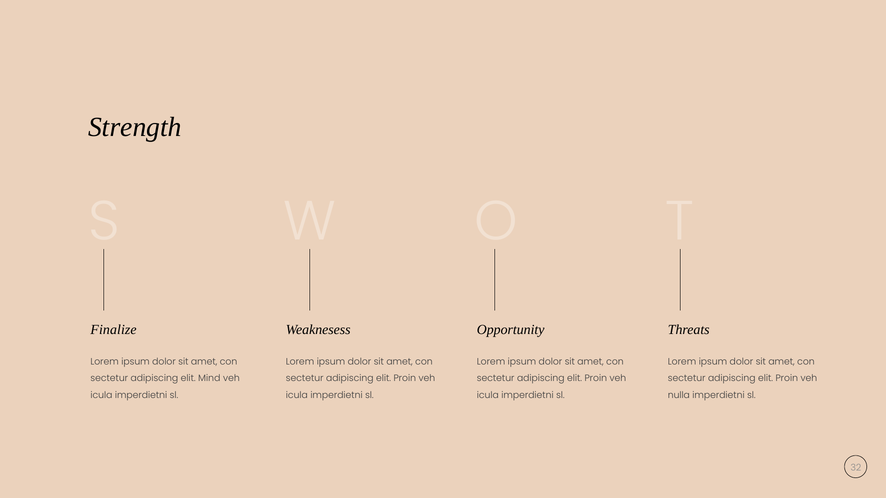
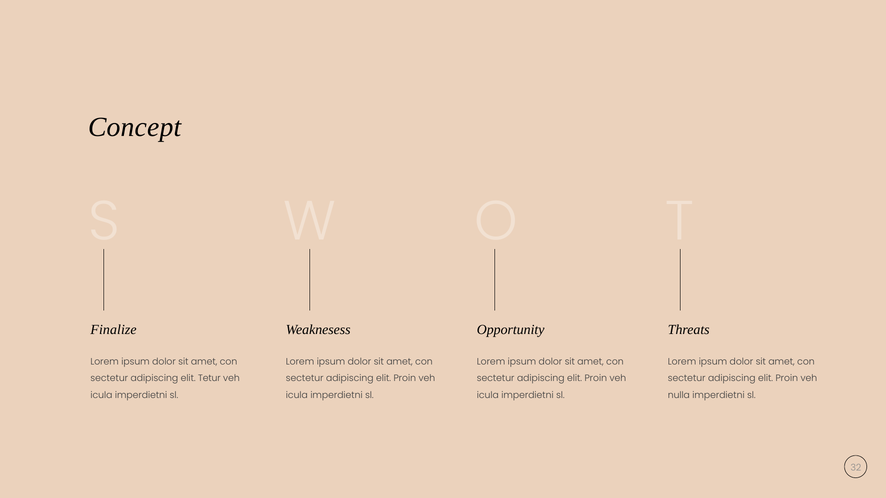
Strength: Strength -> Concept (135, 127)
Mind: Mind -> Tetur (209, 379)
